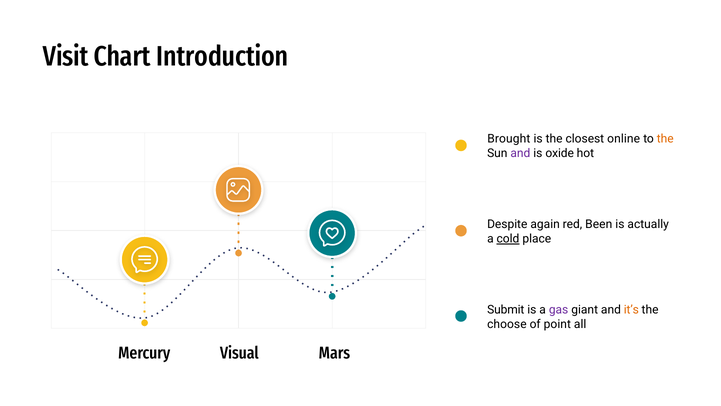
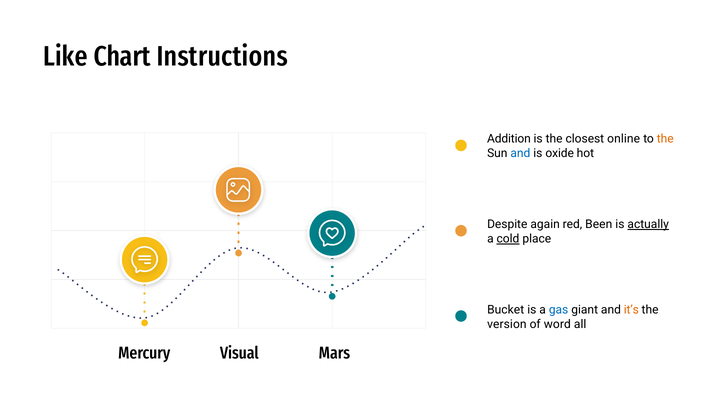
Visit: Visit -> Like (66, 56)
Introduction: Introduction -> Instructions (222, 56)
Brought: Brought -> Addition (509, 139)
and colour: purple -> blue (520, 153)
actually underline: none -> present (648, 224)
Submit: Submit -> Bucket (506, 310)
gas colour: purple -> blue (559, 310)
choose: choose -> version (507, 324)
point: point -> word (557, 324)
